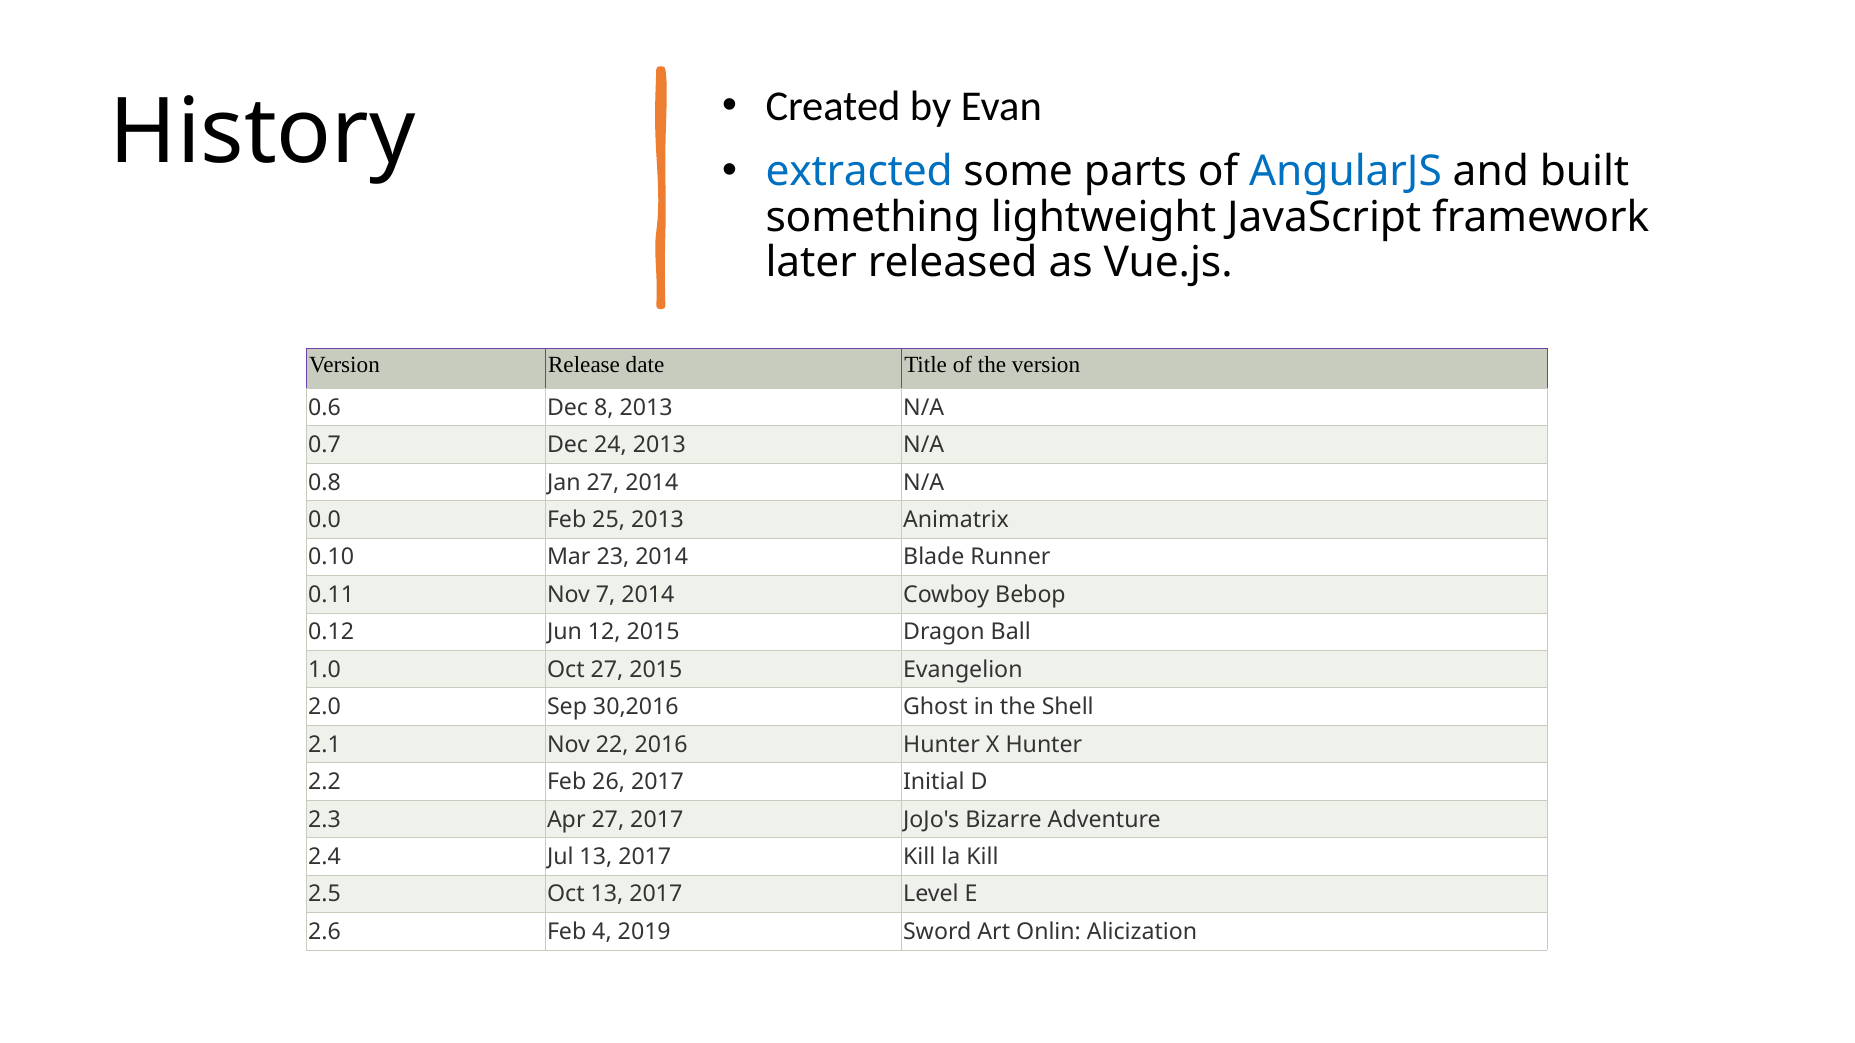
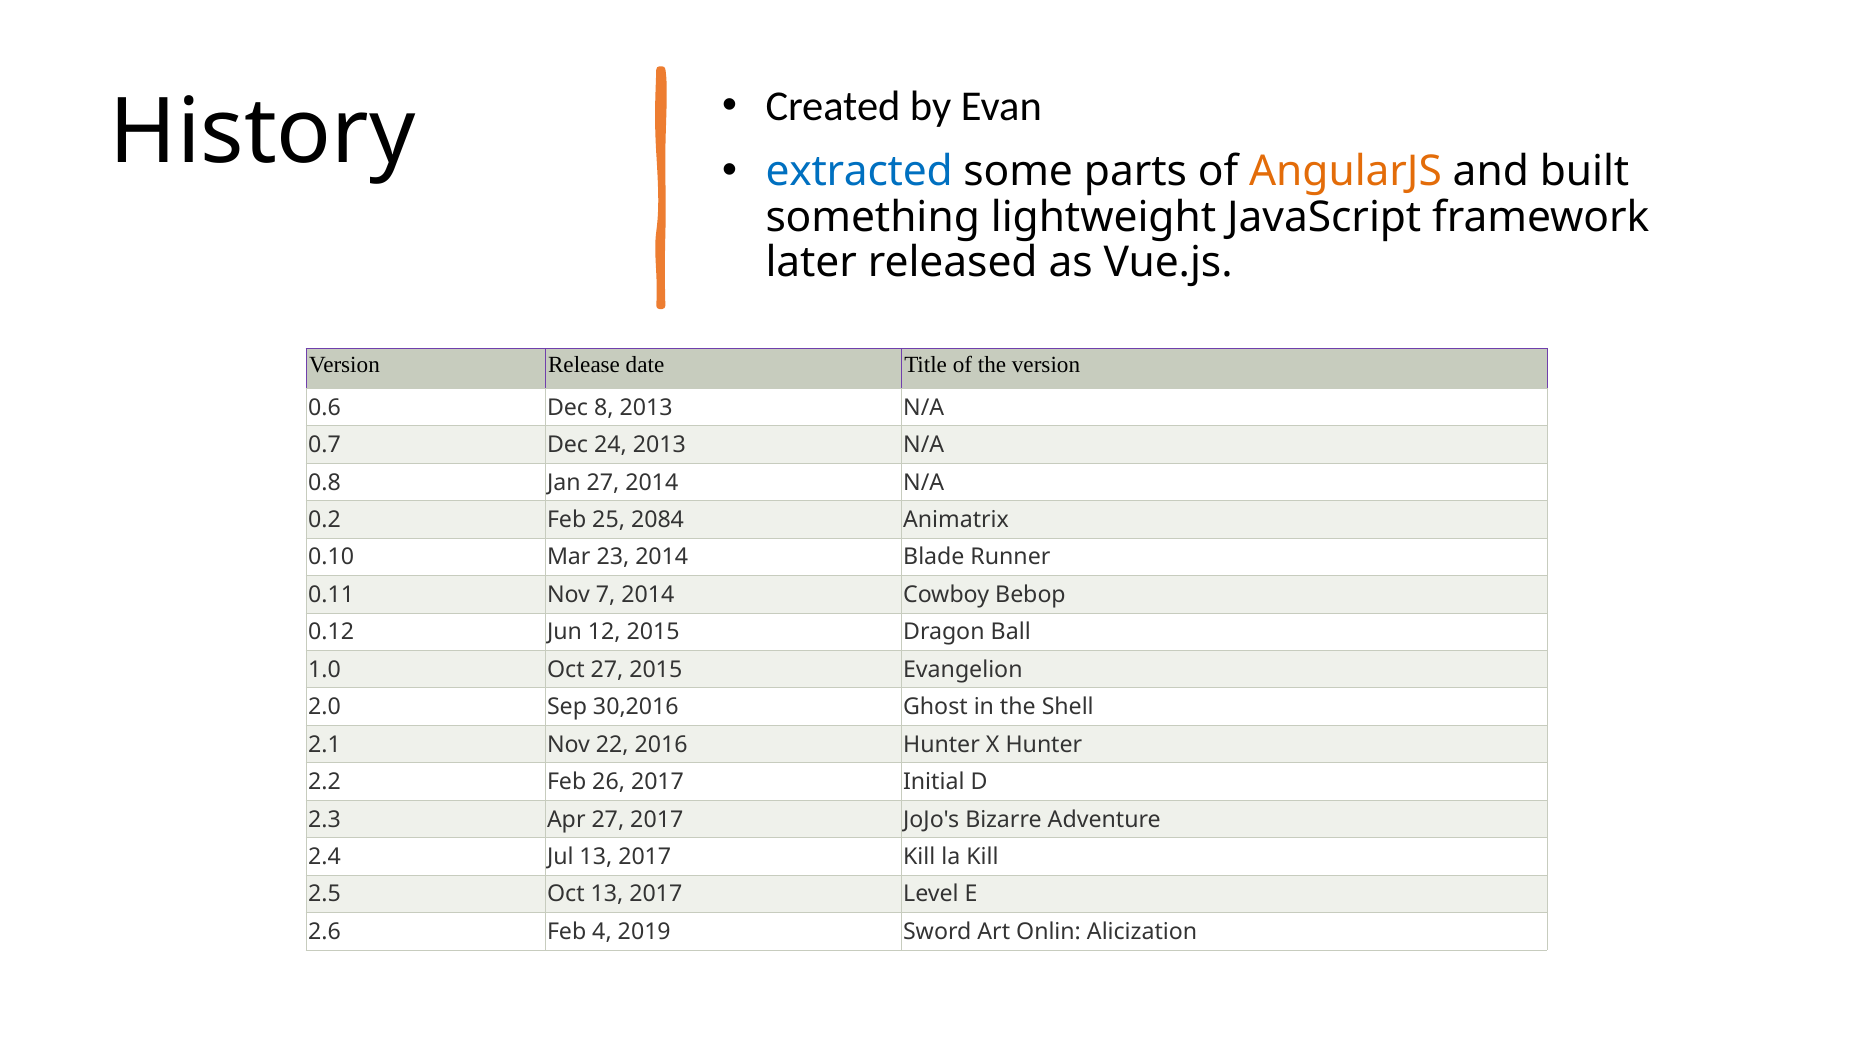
AngularJS colour: blue -> orange (1345, 171)
0.0: 0.0 -> 0.2 (325, 520)
25 2013: 2013 -> 2084 (658, 520)
